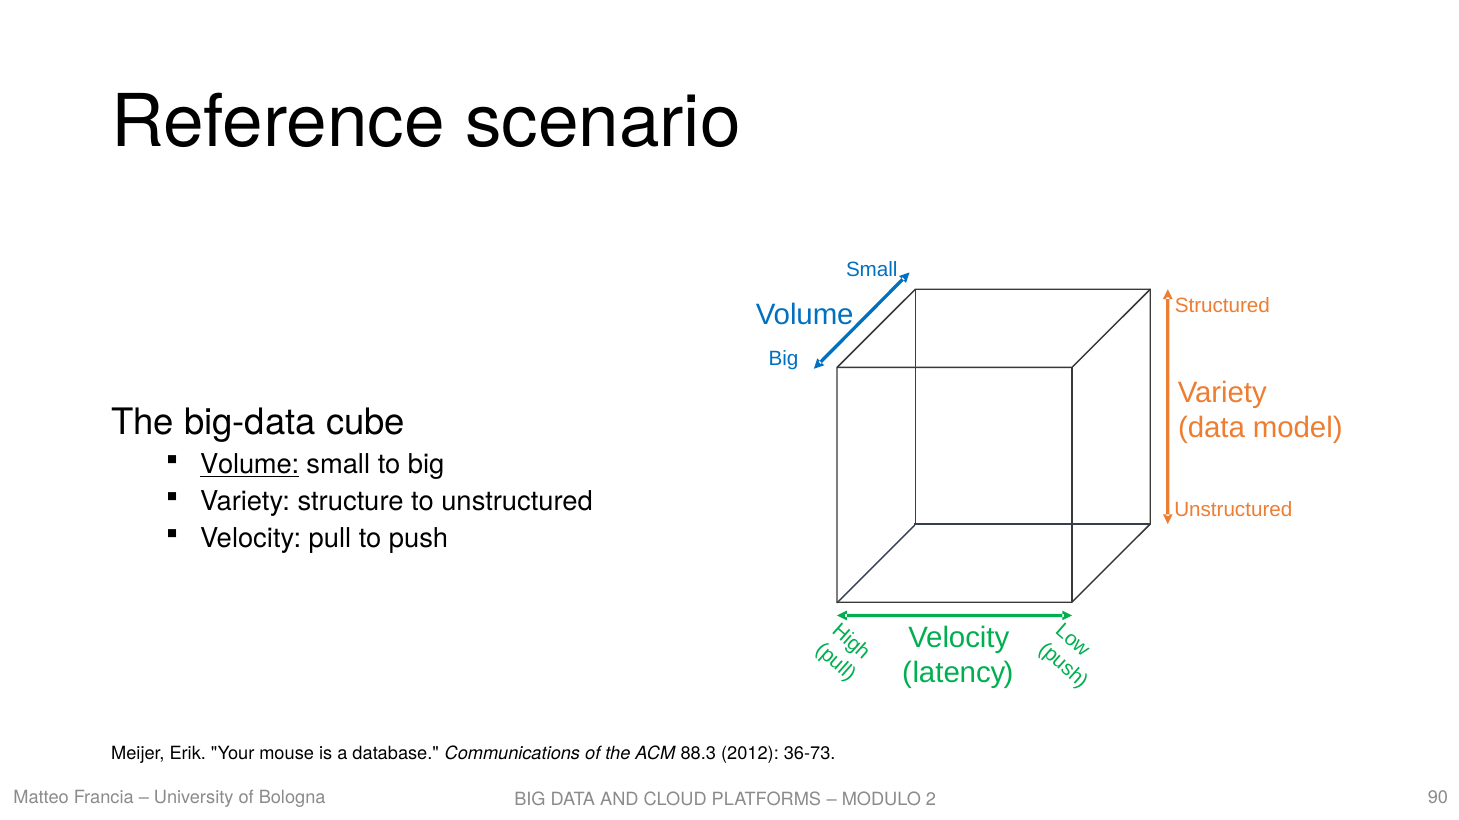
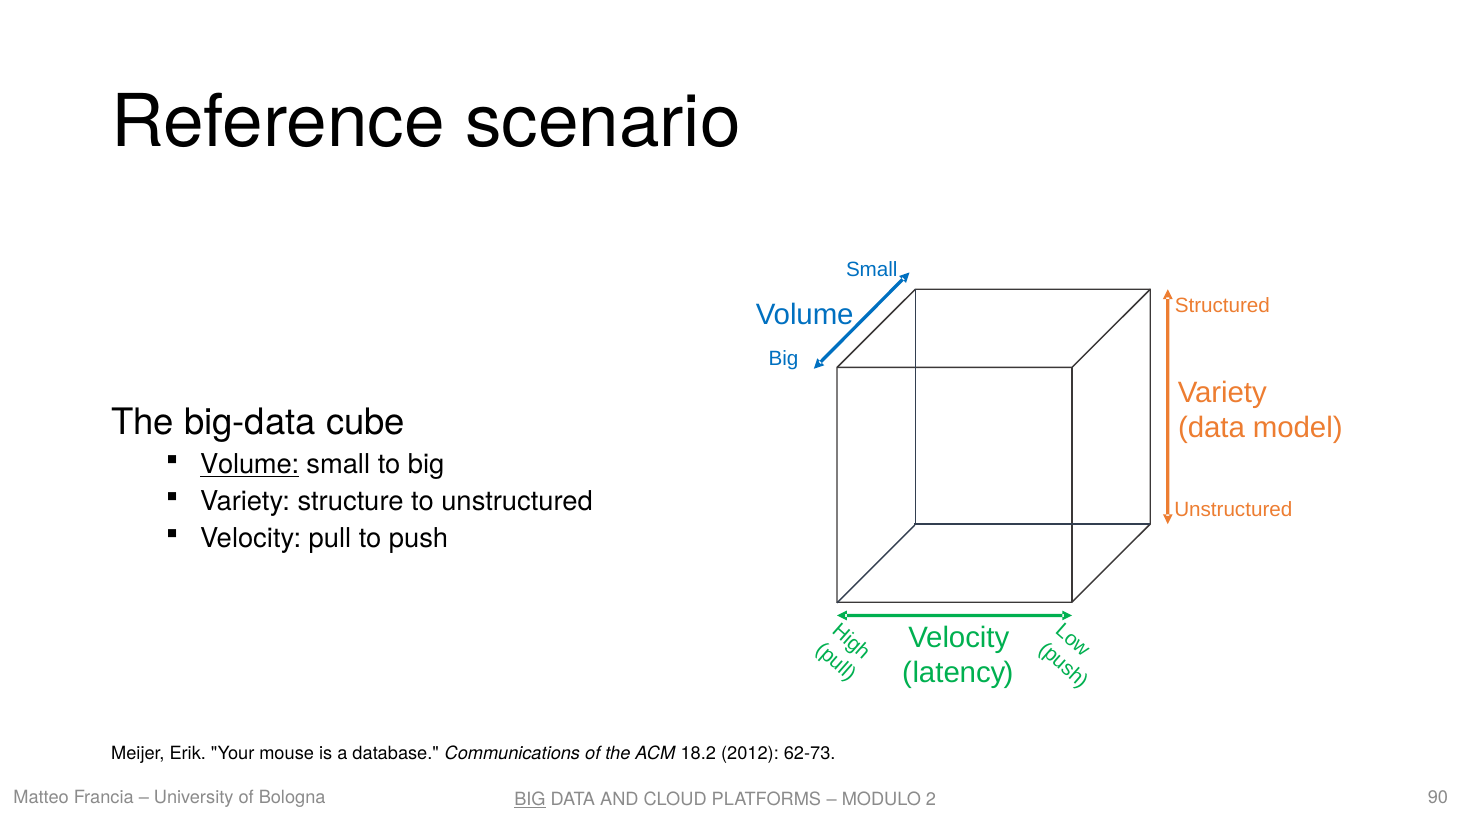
88.3: 88.3 -> 18.2 (698, 754)
36-73: 36-73 -> 62-73 (810, 754)
BIG underline: none -> present (530, 800)
